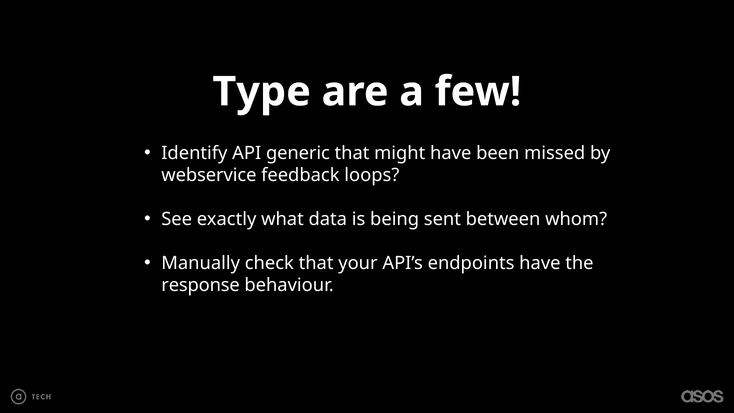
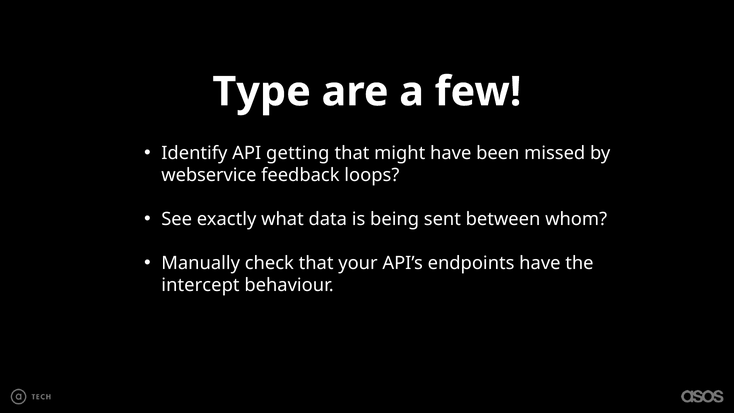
generic: generic -> getting (298, 153)
response: response -> intercept (200, 285)
